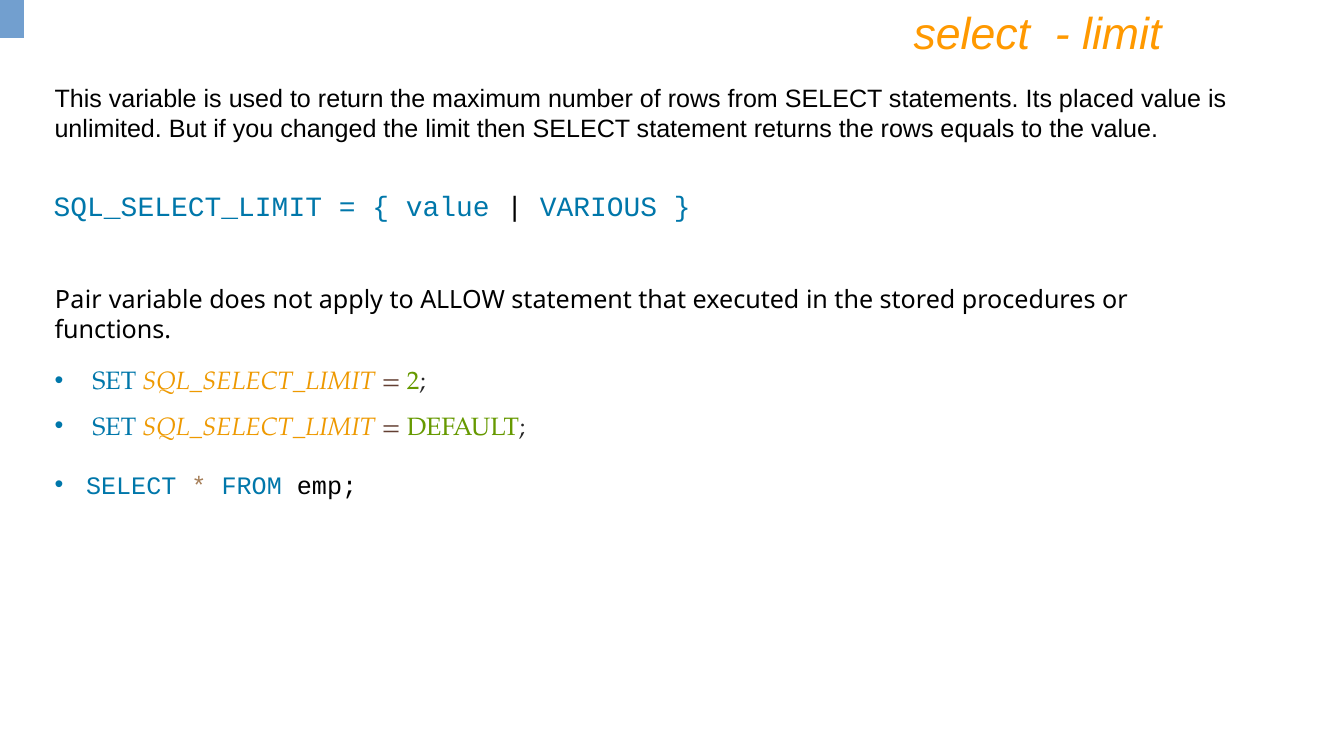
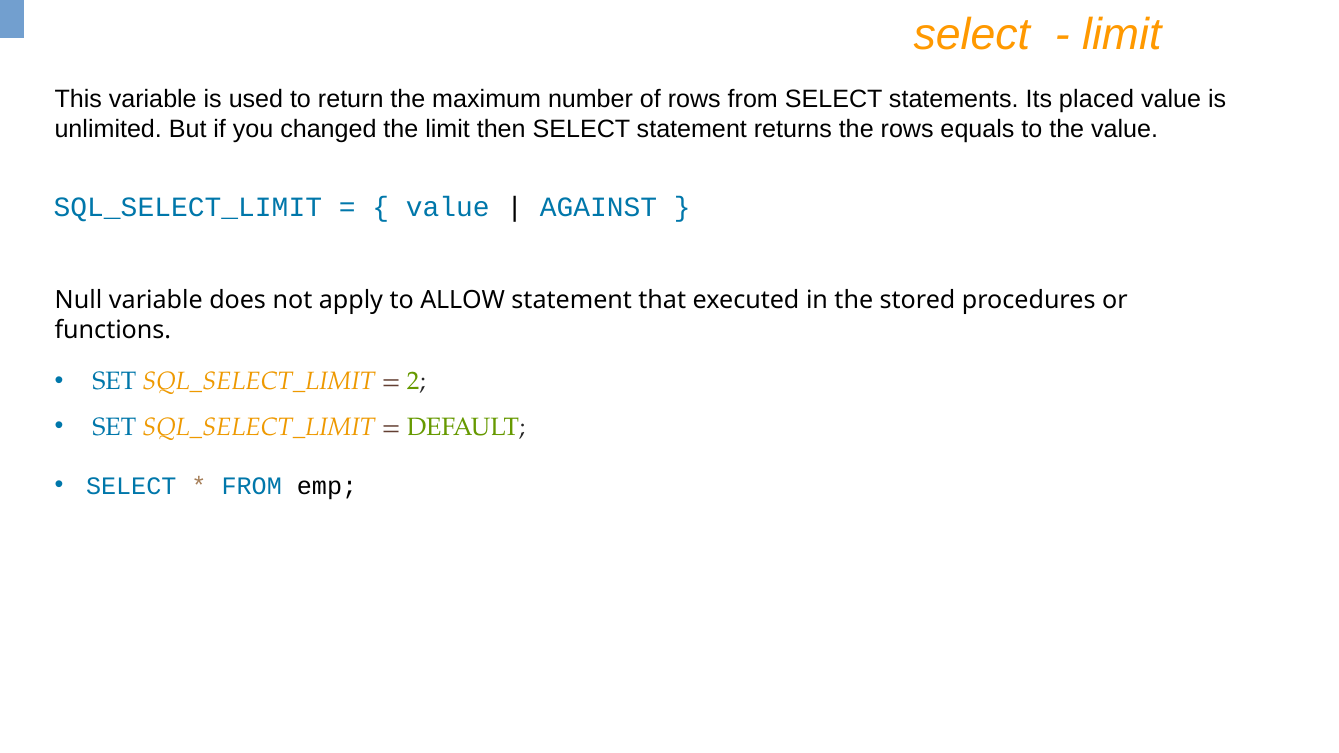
VARIOUS: VARIOUS -> AGAINST (599, 207)
Pair: Pair -> Null (79, 301)
